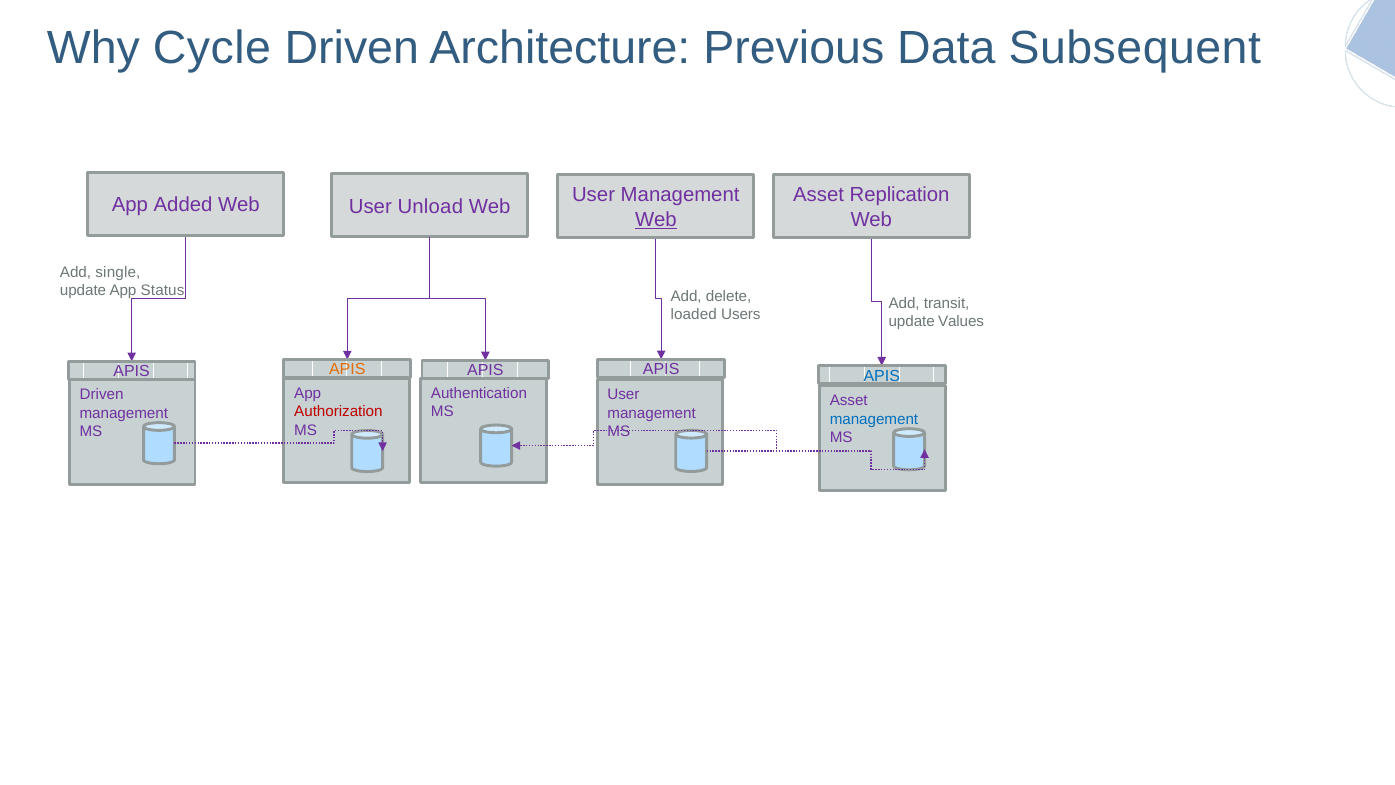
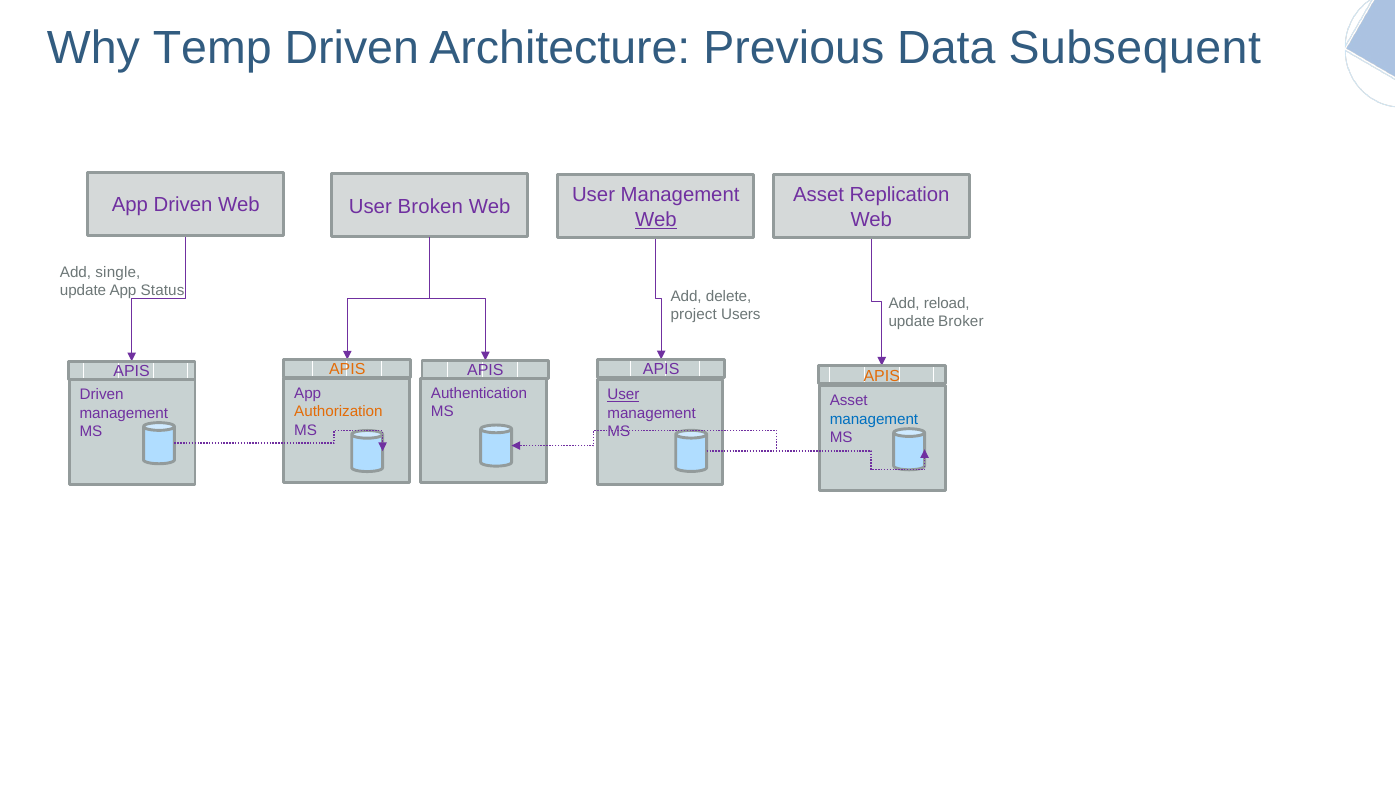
Cycle: Cycle -> Temp (212, 48)
App Added: Added -> Driven (183, 205)
Unload: Unload -> Broken (430, 207)
transit: transit -> reload (947, 303)
loaded: loaded -> project (694, 314)
Values: Values -> Broker (961, 321)
APIS colour: blue -> orange (882, 376)
User underline: none -> present (623, 395)
Authorization colour: red -> orange (338, 412)
